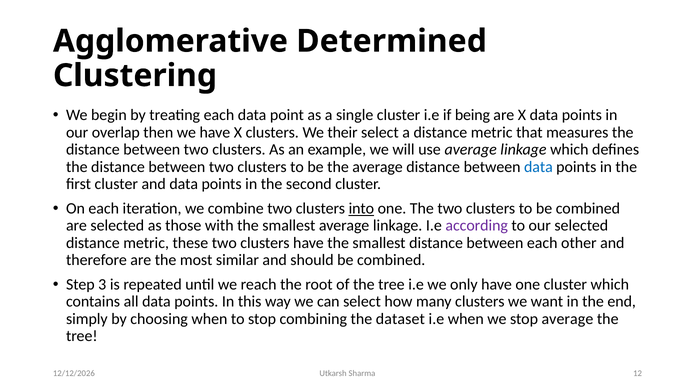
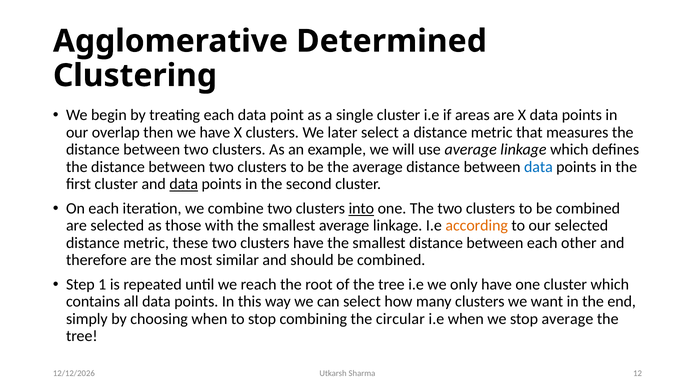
being: being -> areas (472, 115)
their: their -> later (342, 132)
data underline: none -> present (184, 184)
according colour: purple -> orange (477, 226)
3: 3 -> 1 (102, 284)
dataset: dataset -> circular (400, 319)
